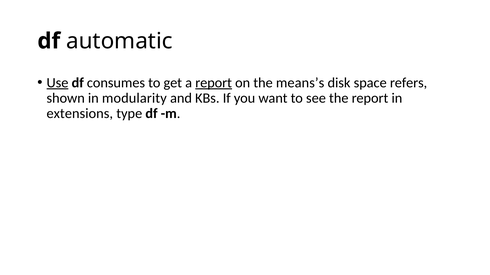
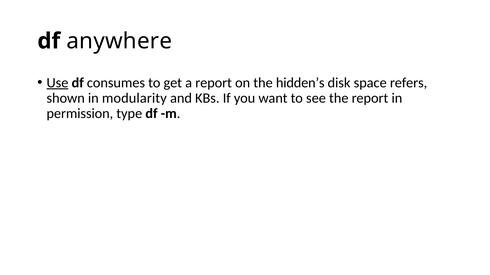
automatic: automatic -> anywhere (119, 41)
report underline: present -> none (214, 83)
means’s: means’s -> hidden’s (300, 83)
extensions: extensions -> permission (80, 114)
